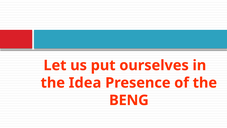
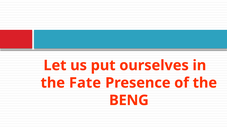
Idea: Idea -> Fate (85, 83)
